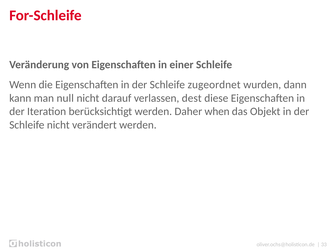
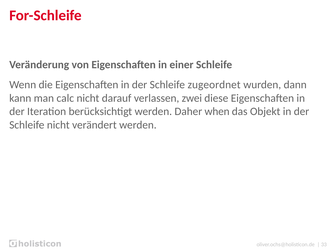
null: null -> calc (65, 98)
dest: dest -> zwei (192, 98)
